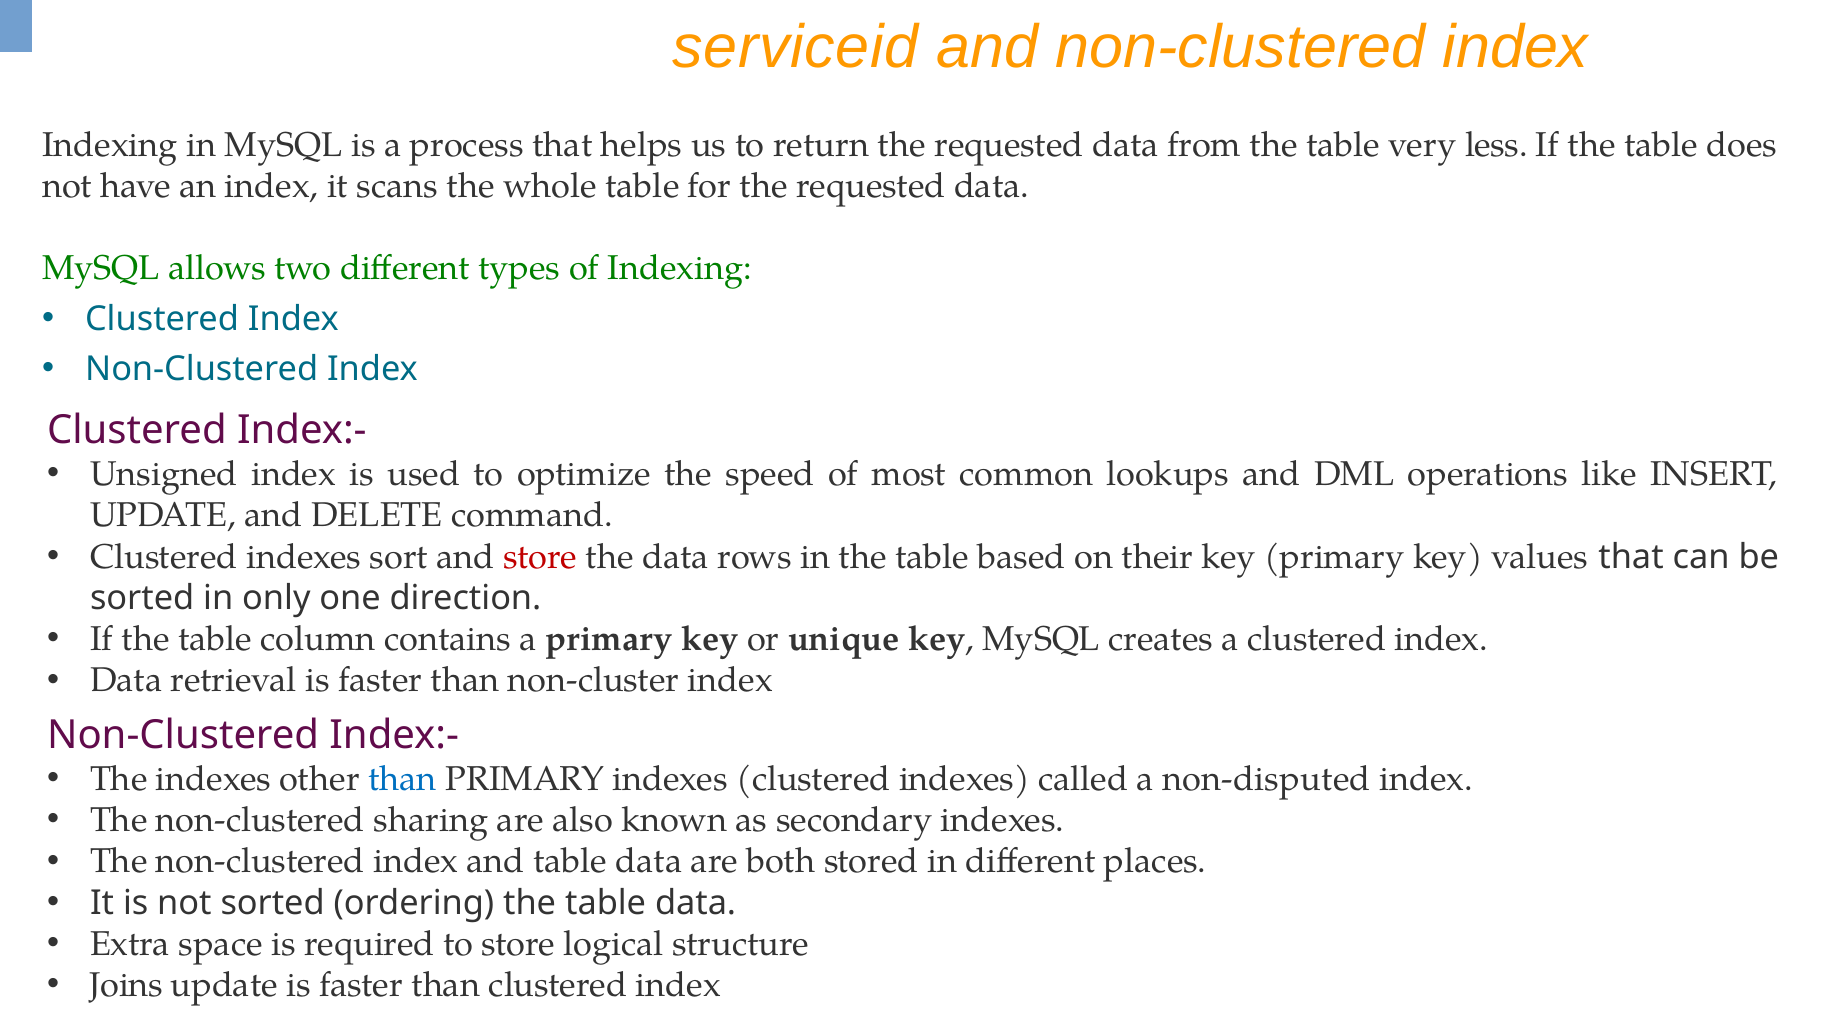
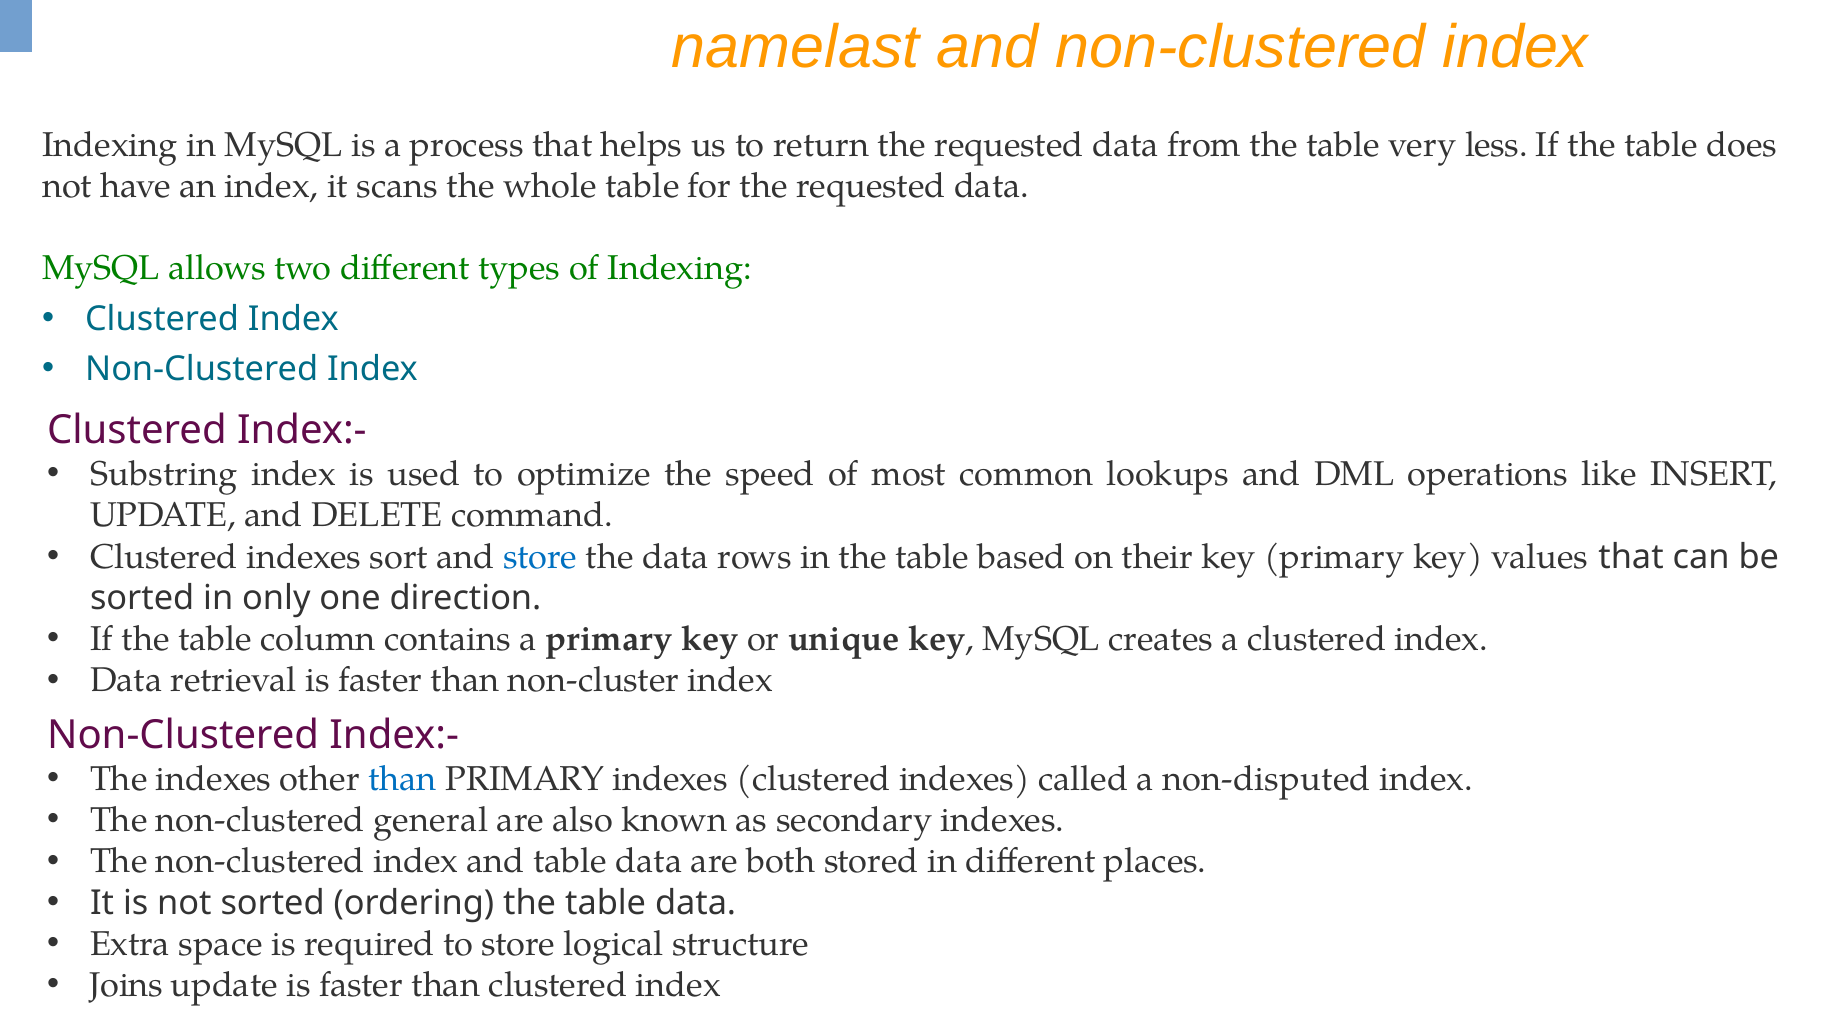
serviceid: serviceid -> namelast (796, 48)
Unsigned: Unsigned -> Substring (164, 474)
store colour: red -> blue (540, 557)
sharing: sharing -> general (431, 820)
